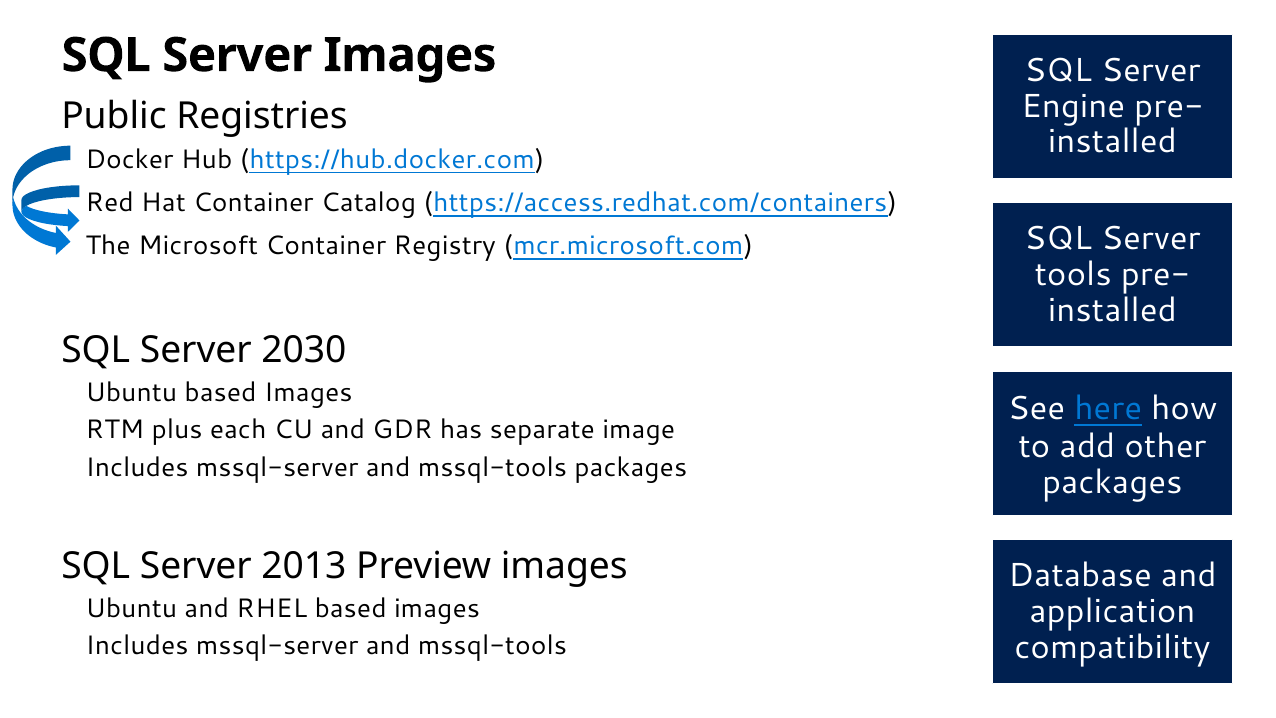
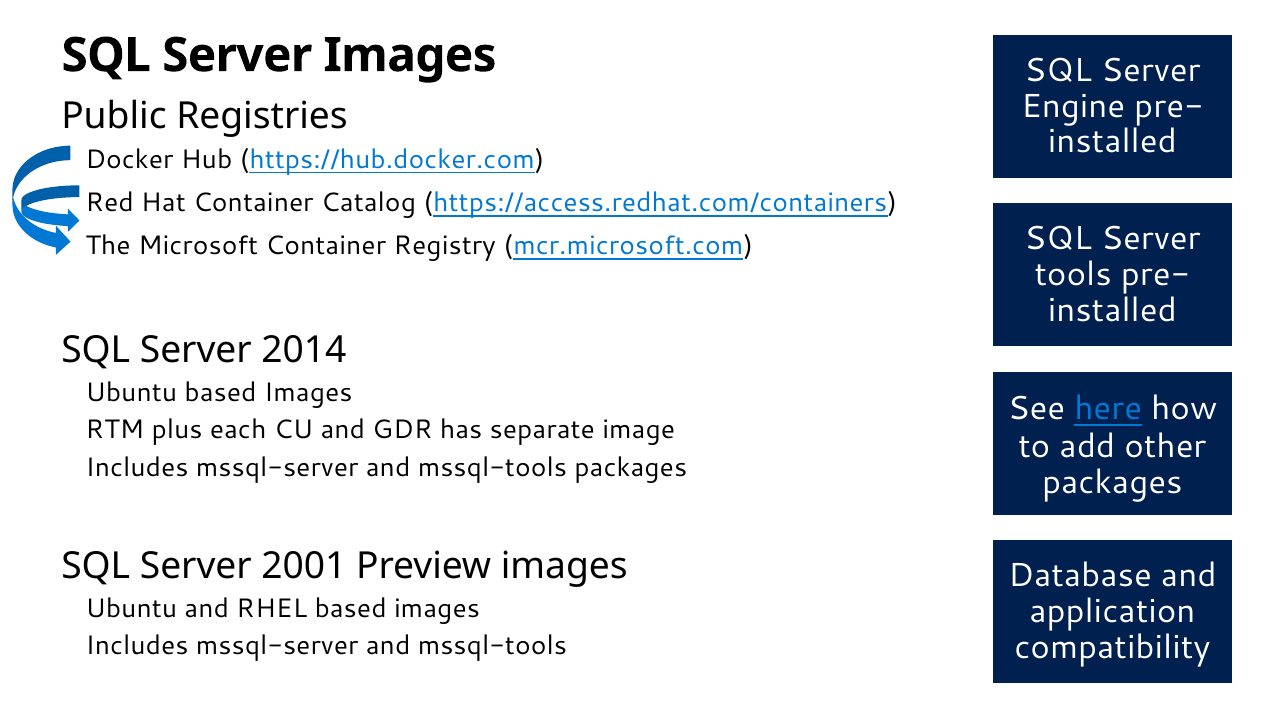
2030: 2030 -> 2014 (304, 350)
2013: 2013 -> 2001 (304, 566)
